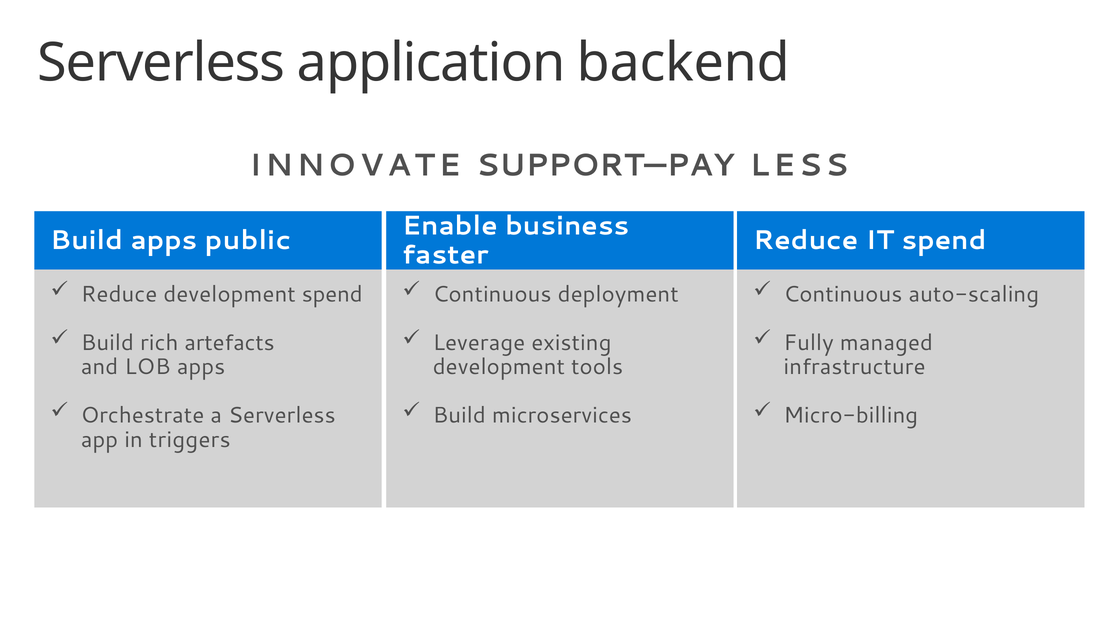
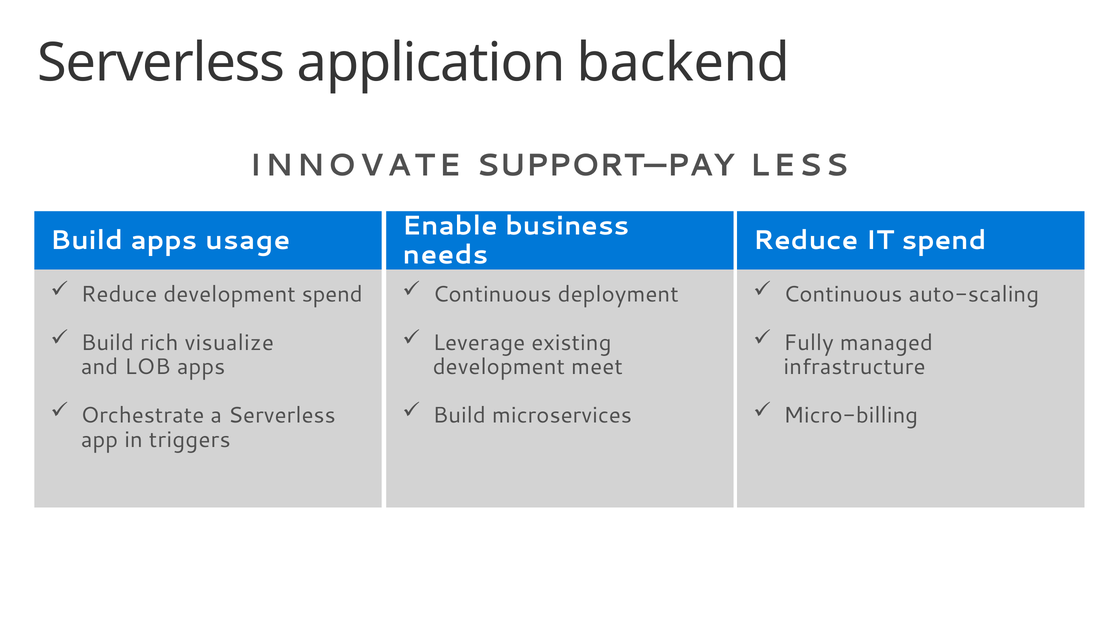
public: public -> usage (248, 240)
faster: faster -> needs (446, 255)
artefacts: artefacts -> visualize (229, 343)
tools: tools -> meet (597, 367)
